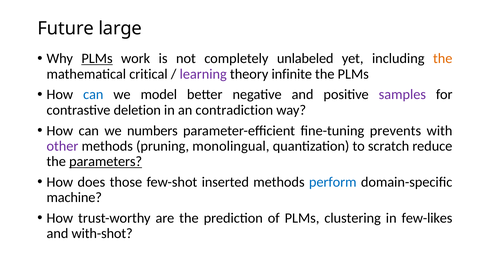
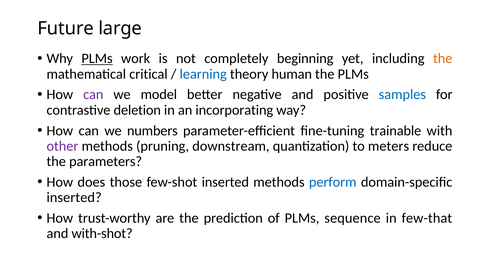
unlabeled: unlabeled -> beginning (305, 58)
learning colour: purple -> blue (203, 74)
infinite: infinite -> human (292, 74)
can colour: blue -> purple (93, 94)
samples colour: purple -> blue (402, 94)
contradiction: contradiction -> incorporating (234, 110)
prevents: prevents -> trainable (396, 130)
monolingual: monolingual -> downstream (231, 146)
scratch: scratch -> meters (389, 146)
parameters underline: present -> none (106, 161)
machine: machine -> inserted (74, 197)
clustering: clustering -> sequence (353, 218)
few-likes: few-likes -> few-that (427, 218)
